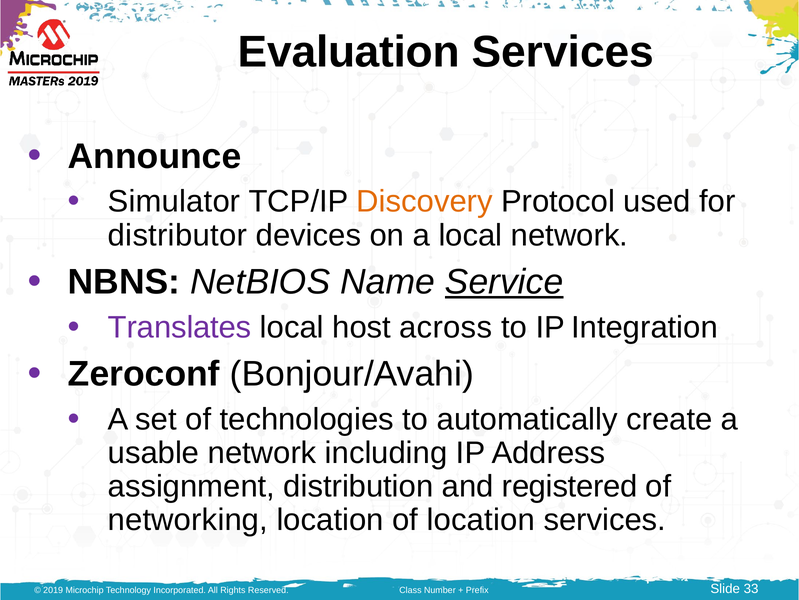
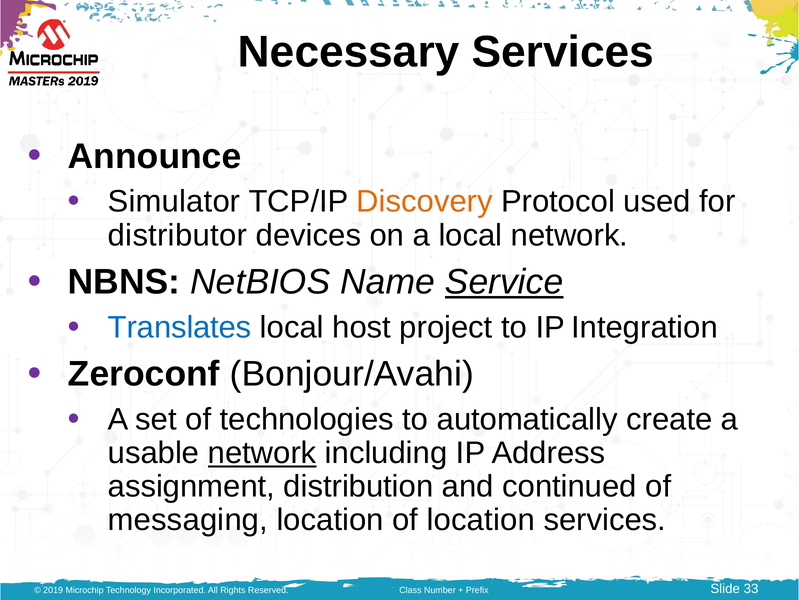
Evaluation: Evaluation -> Necessary (349, 52)
Translates colour: purple -> blue (180, 327)
across: across -> project (446, 327)
network underline: none -> present (262, 452)
registered: registered -> continued (570, 486)
networking: networking -> messaging (188, 520)
